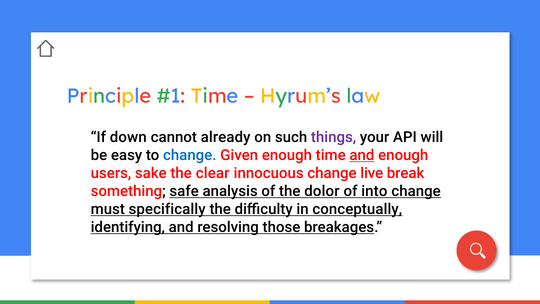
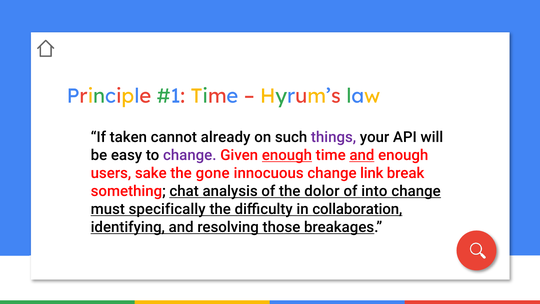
down: down -> taken (128, 137)
change colour: blue -> purple (190, 155)
enough underline: none -> present (287, 155)
clear: clear -> gone (213, 173)
live: live -> link (372, 173)
safe: safe -> chat (184, 191)
conceptually: conceptually -> collaboration (357, 209)
